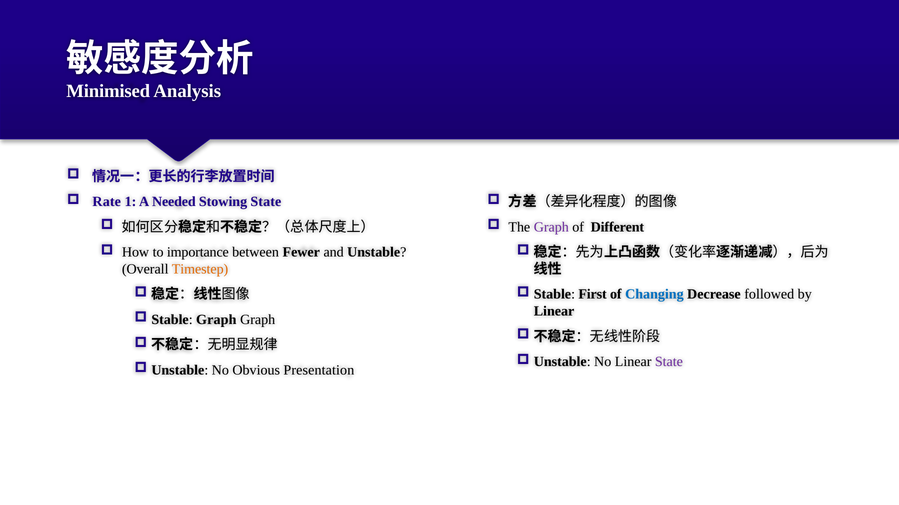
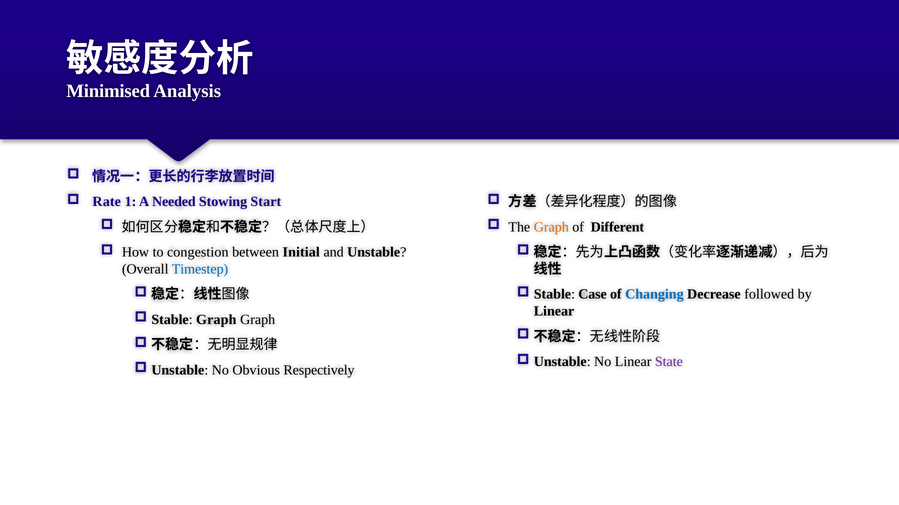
Stowing State: State -> Start (266, 202)
Graph colour: purple -> orange (551, 227)
importance: importance -> congestion (198, 253)
Fewer: Fewer -> Initial (301, 253)
Timestep colour: orange -> blue (200, 269)
First: First -> Case (593, 295)
Presentation: Presentation -> Respectively (319, 371)
